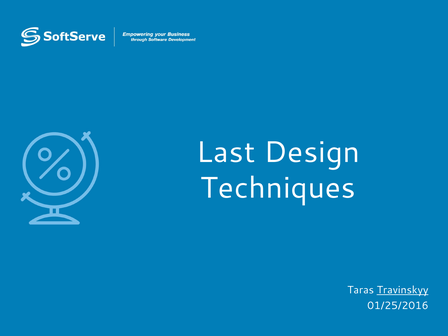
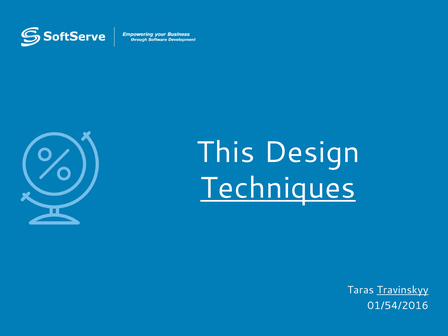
Last: Last -> This (226, 152)
Techniques underline: none -> present (278, 188)
01/25/2016: 01/25/2016 -> 01/54/2016 (398, 306)
